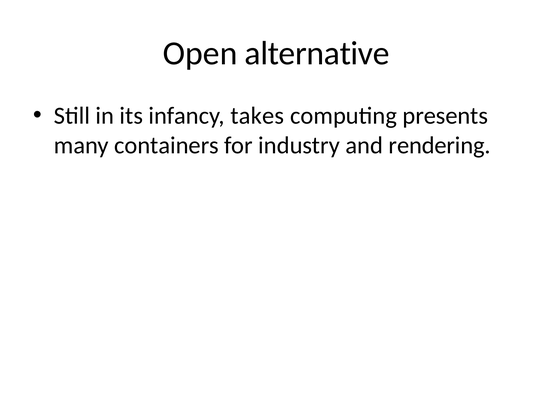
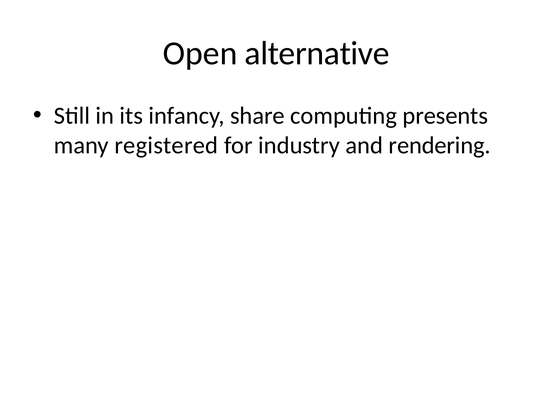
takes: takes -> share (257, 116)
containers: containers -> registered (166, 145)
